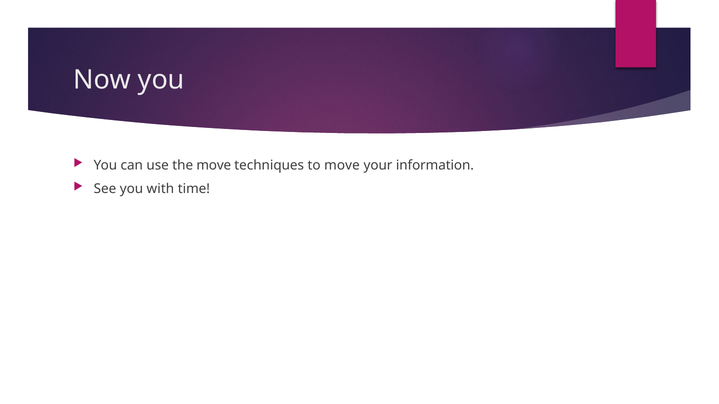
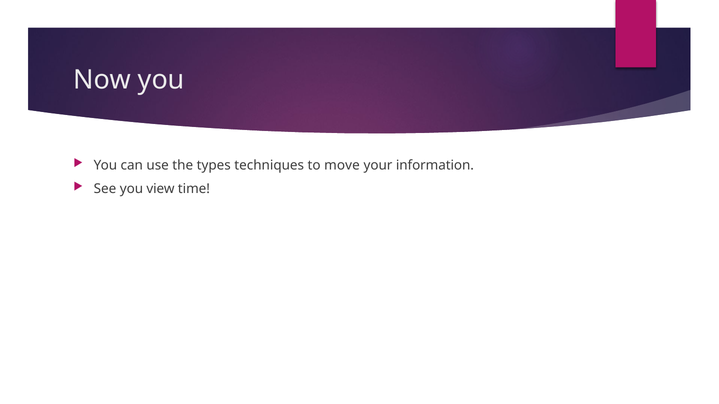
the move: move -> types (214, 165)
with: with -> view (161, 189)
